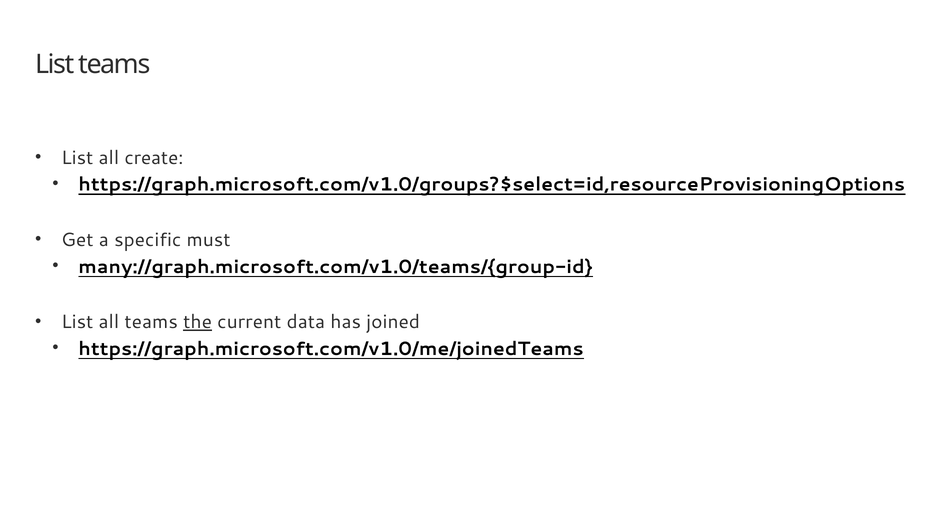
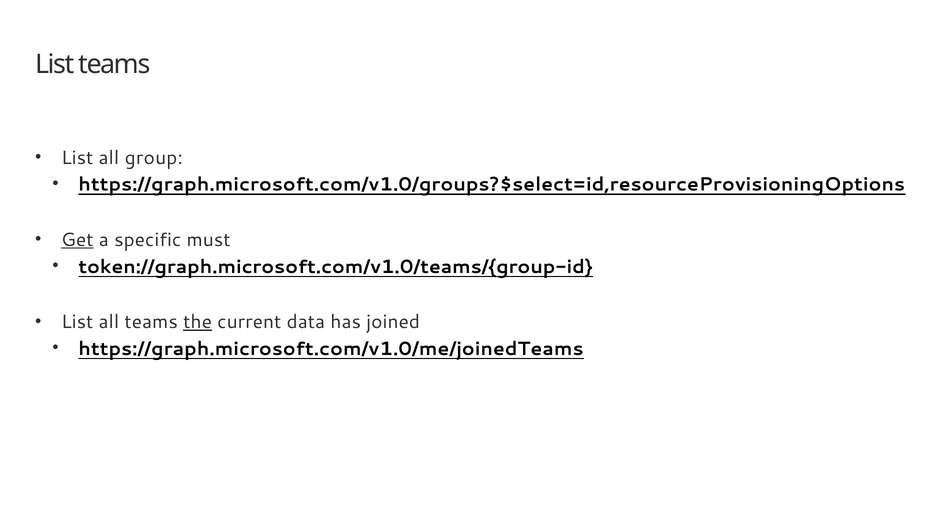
create: create -> group (154, 158)
Get underline: none -> present (77, 240)
many://graph.microsoft.com/v1.0/teams/{group-id: many://graph.microsoft.com/v1.0/teams/{group-id -> token://graph.microsoft.com/v1.0/teams/{group-id (335, 267)
